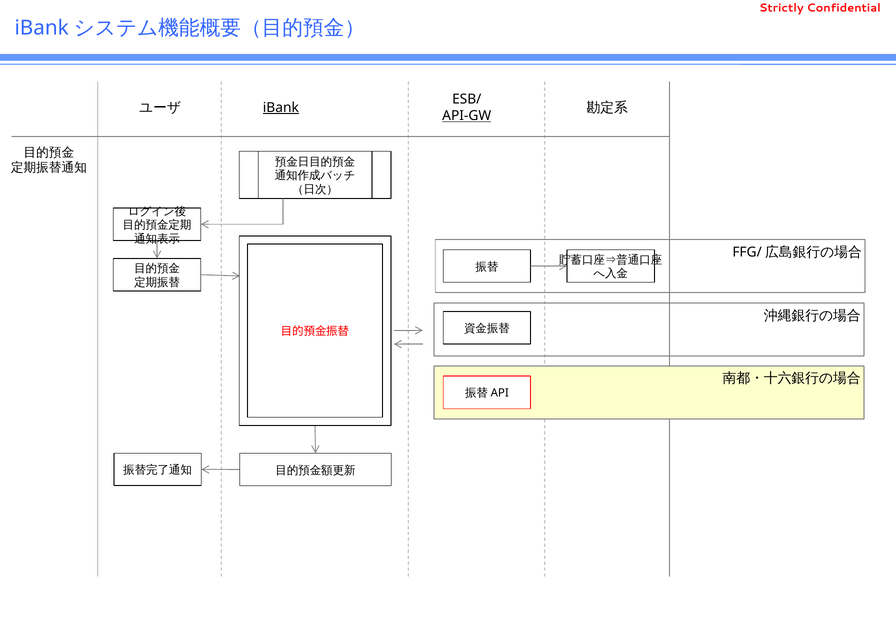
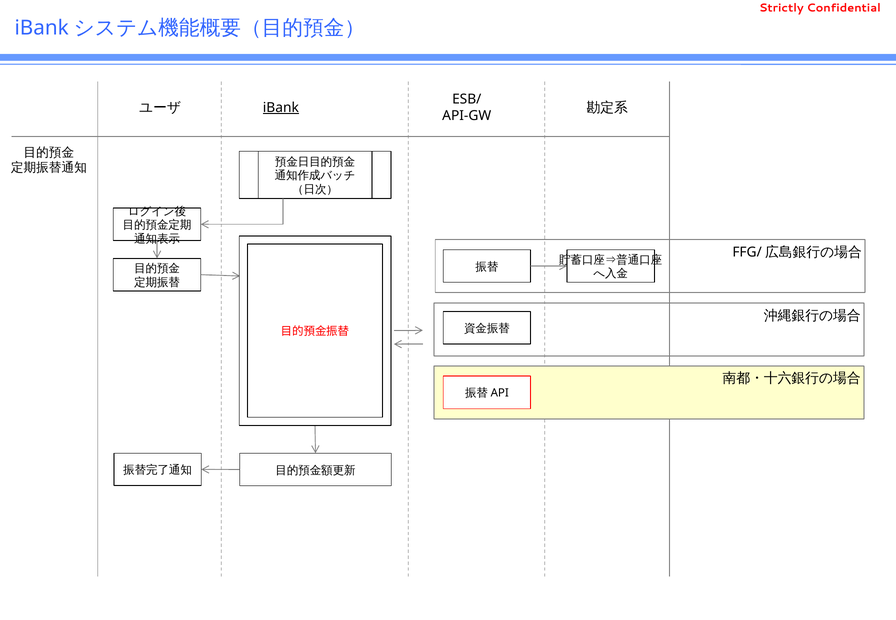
API-GW underline: present -> none (467, 116)
